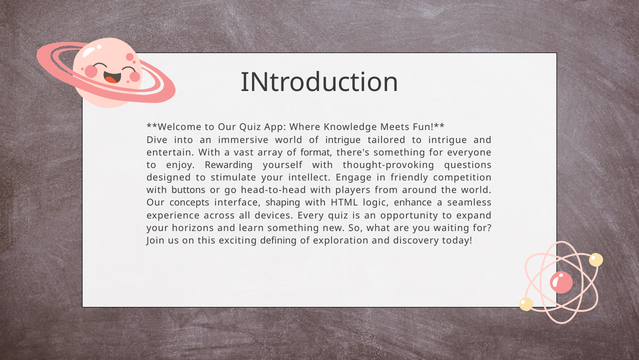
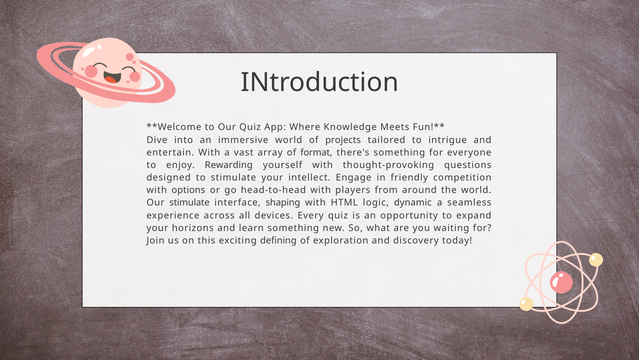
of intrigue: intrigue -> projects (343, 140)
buttons: buttons -> options (188, 190)
Our concepts: concepts -> stimulate (190, 203)
enhance: enhance -> dynamic (413, 203)
